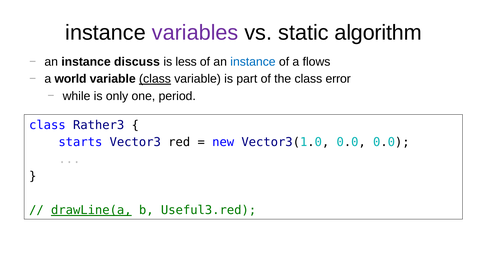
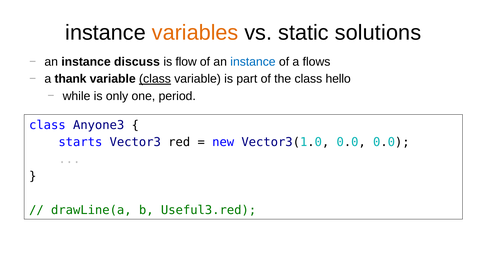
variables colour: purple -> orange (195, 33)
algorithm: algorithm -> solutions (378, 33)
less: less -> flow (186, 62)
world: world -> thank (71, 79)
error: error -> hello (338, 79)
Rather3: Rather3 -> Anyone3 (99, 125)
drawLine(a underline: present -> none (91, 210)
